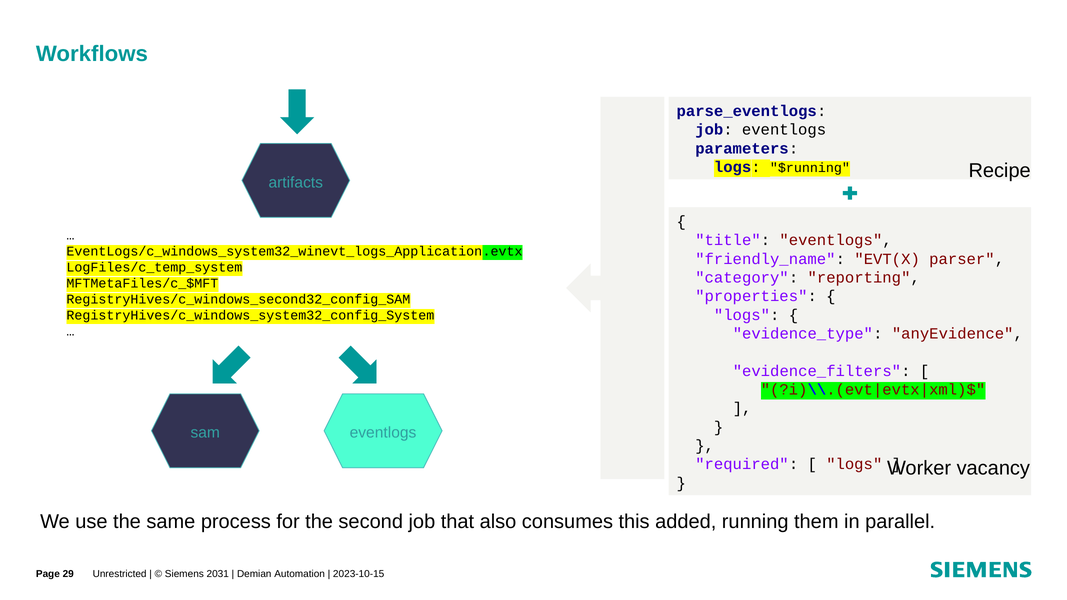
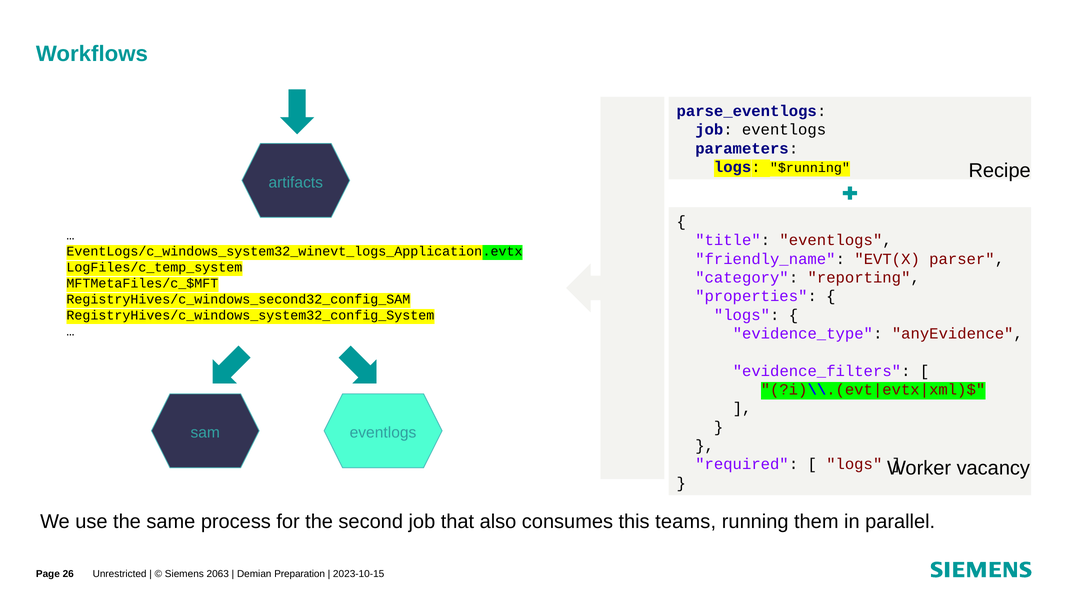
added: added -> teams (686, 522)
29: 29 -> 26 (68, 574)
2031: 2031 -> 2063 (218, 574)
Automation: Automation -> Preparation (300, 574)
